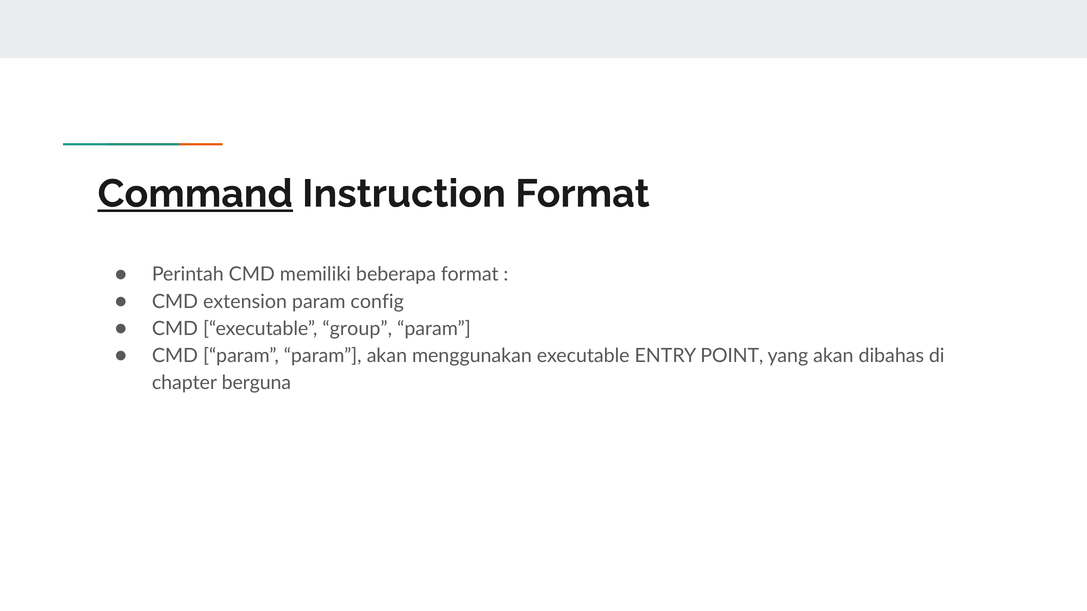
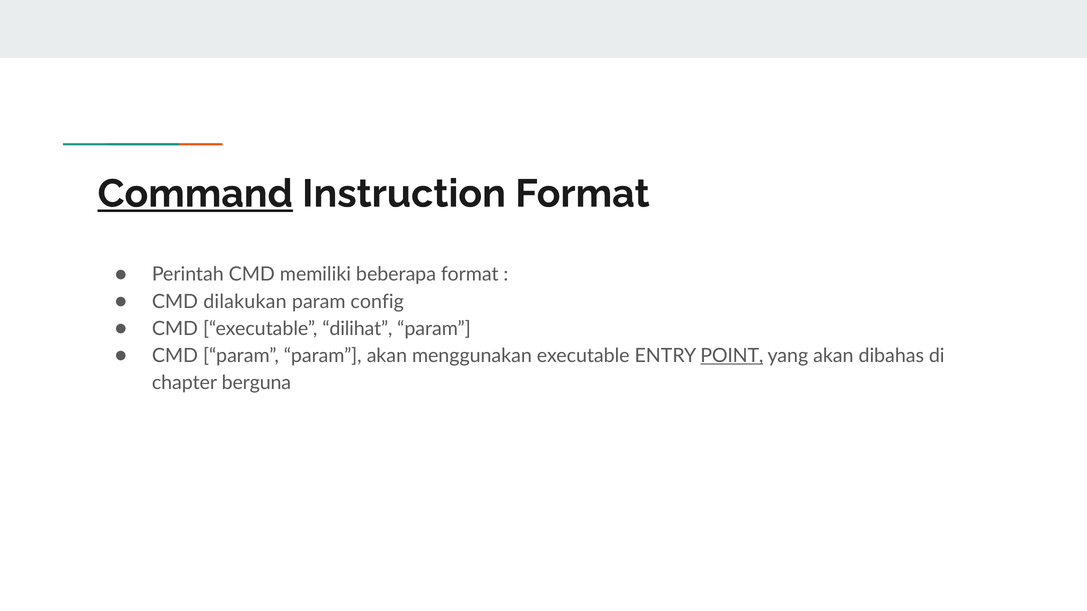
extension: extension -> dilakukan (245, 302)
group: group -> dilihat (357, 329)
POINT underline: none -> present (732, 356)
